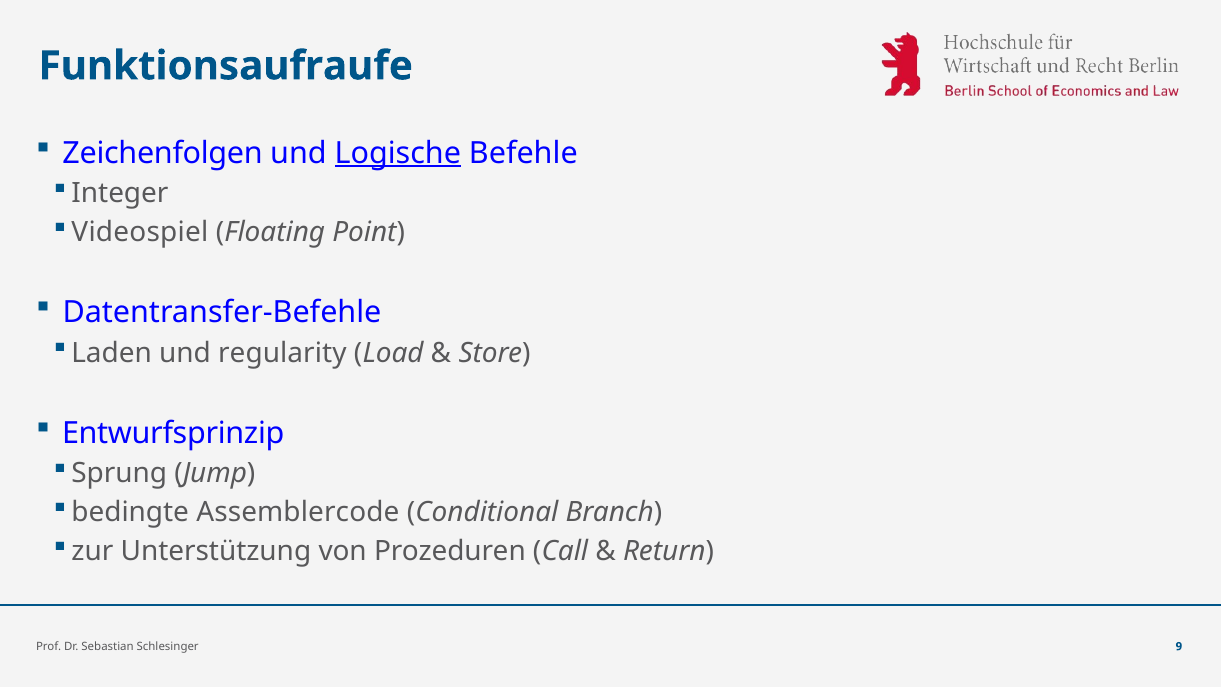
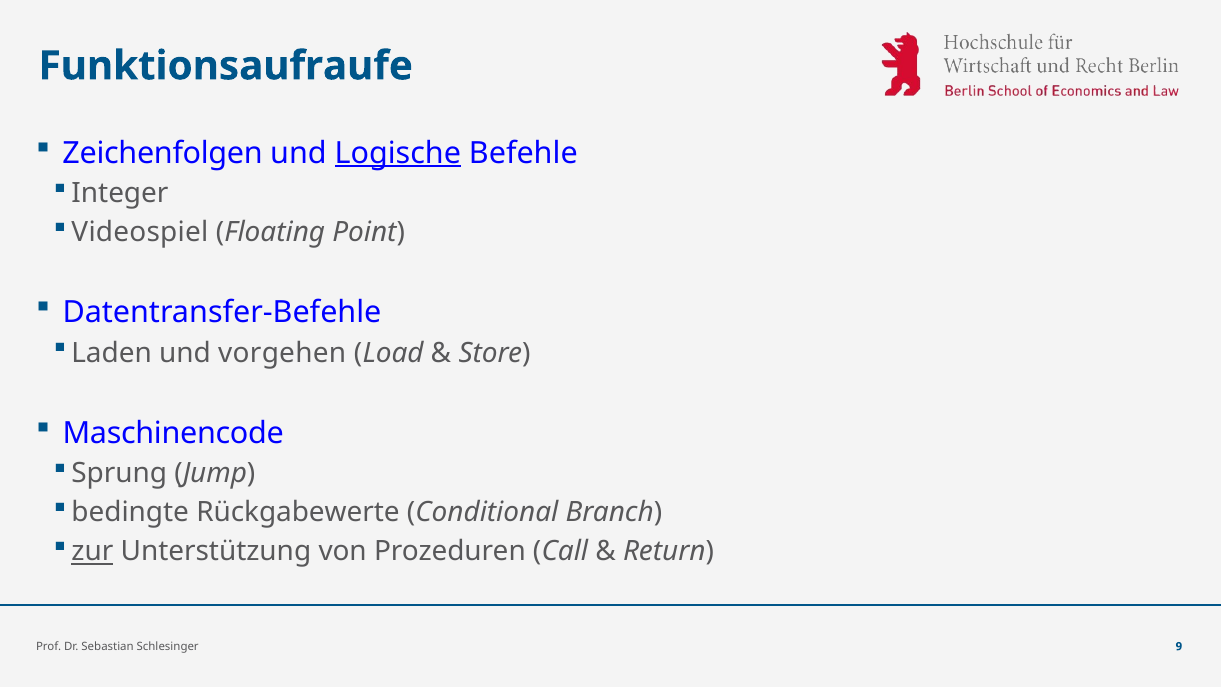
regularity: regularity -> vorgehen (282, 353)
Entwurfsprinzip: Entwurfsprinzip -> Maschinencode (173, 433)
Assemblercode: Assemblercode -> Rückgabewerte (298, 512)
zur underline: none -> present (92, 552)
